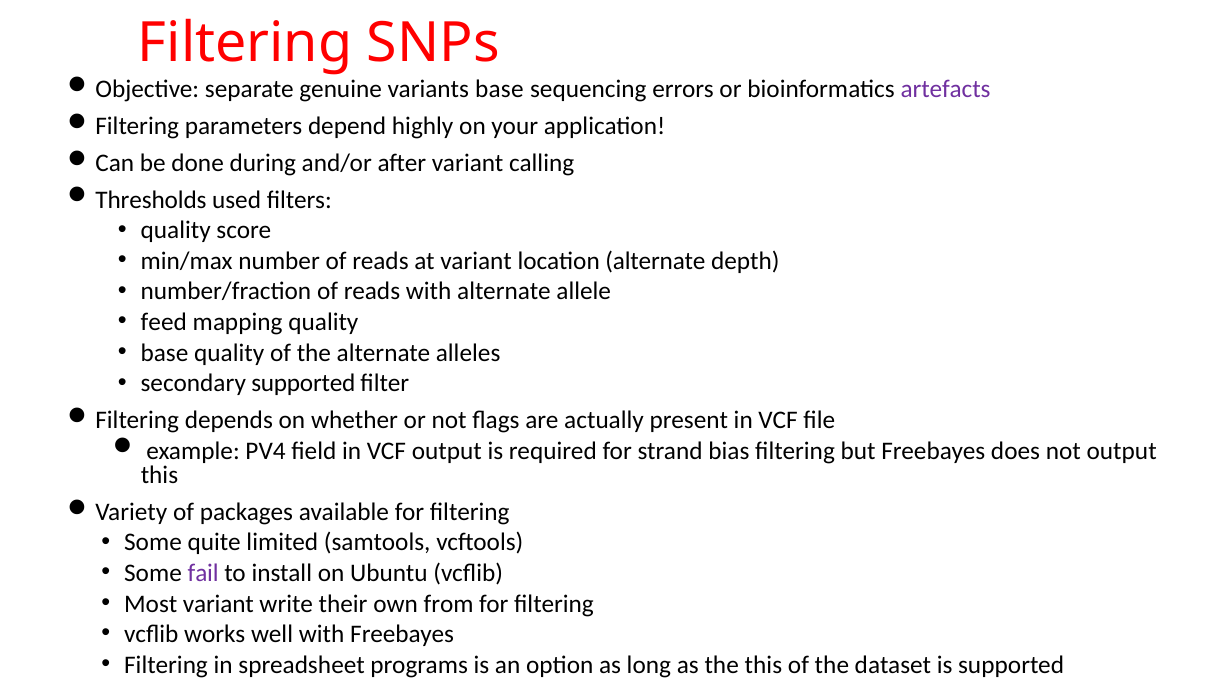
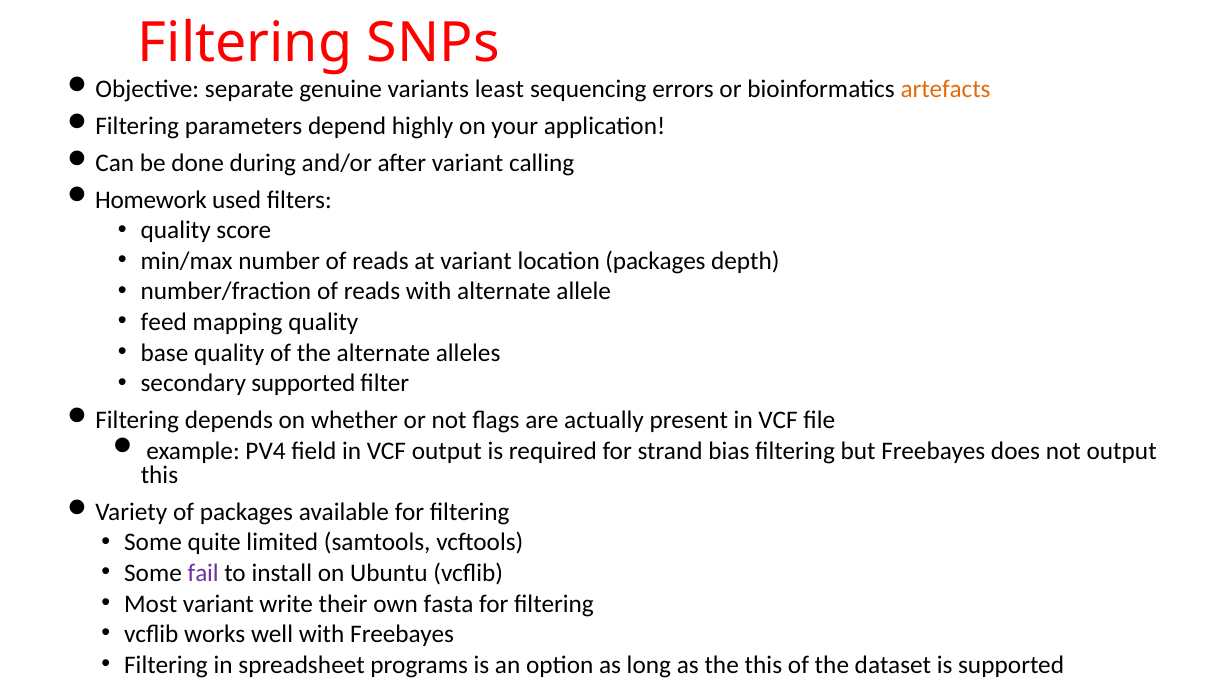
variants base: base -> least (499, 89)
artefacts colour: purple -> orange (946, 89)
Thresholds: Thresholds -> Homework (151, 200)
location alternate: alternate -> packages (656, 261)
from: from -> fasta (449, 603)
